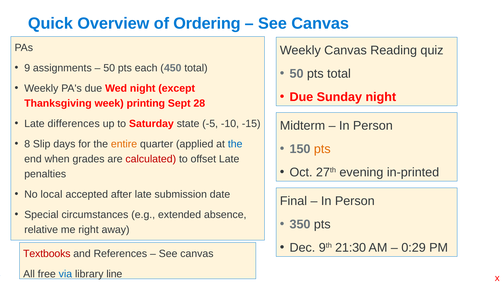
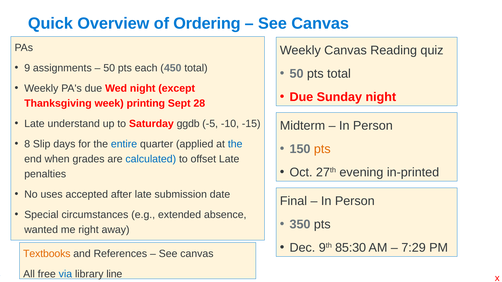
differences: differences -> understand (74, 124)
state: state -> ggdb (188, 124)
entire colour: orange -> blue (124, 144)
calculated colour: red -> blue (151, 159)
local: local -> uses (52, 195)
relative: relative -> wanted (41, 230)
21:30: 21:30 -> 85:30 (351, 248)
0:29: 0:29 -> 7:29 (414, 248)
Textbooks colour: red -> orange (47, 254)
